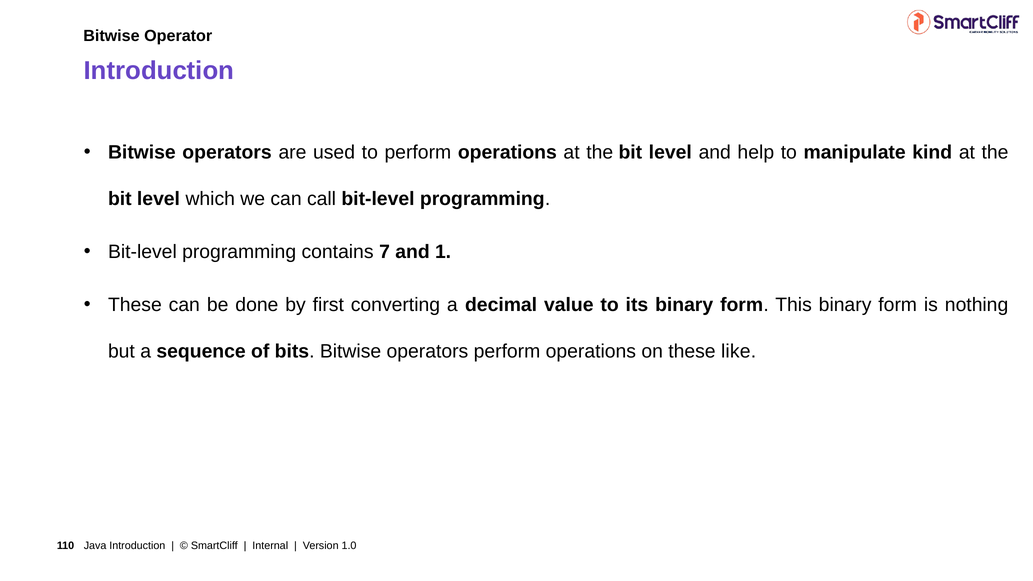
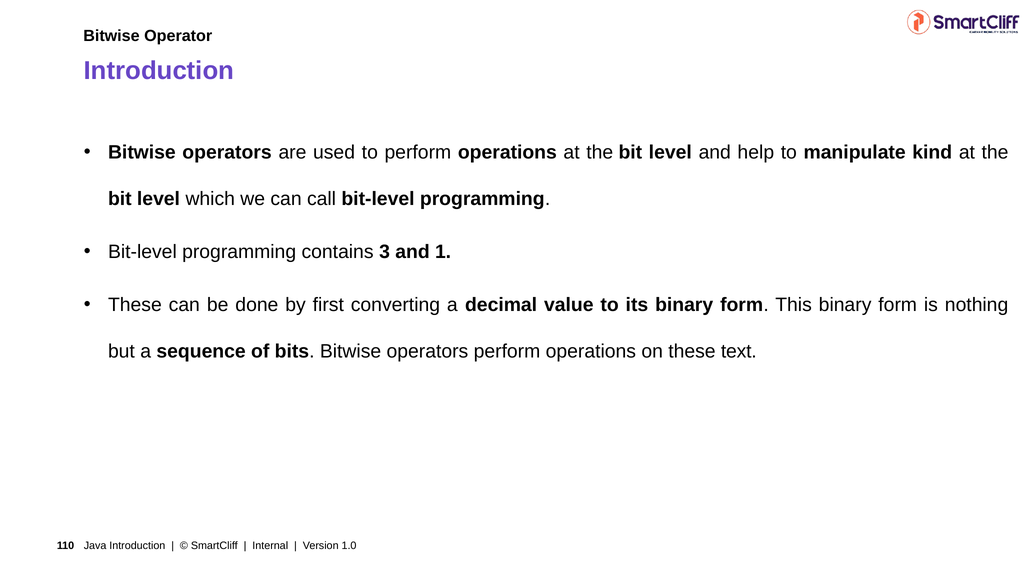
7: 7 -> 3 (385, 252)
like: like -> text (739, 351)
